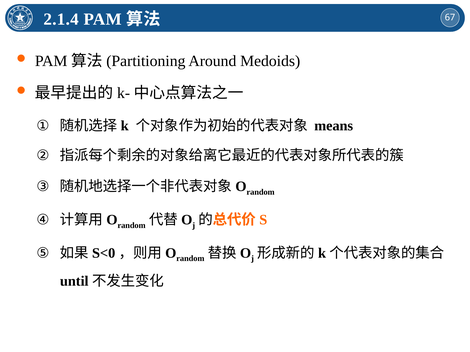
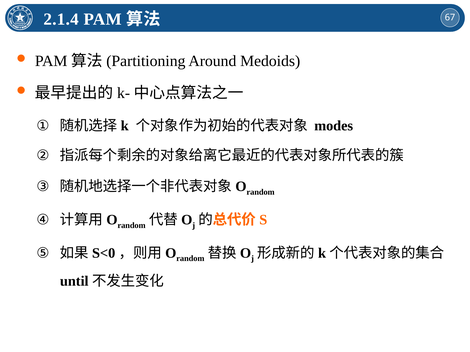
means: means -> modes (334, 126)
